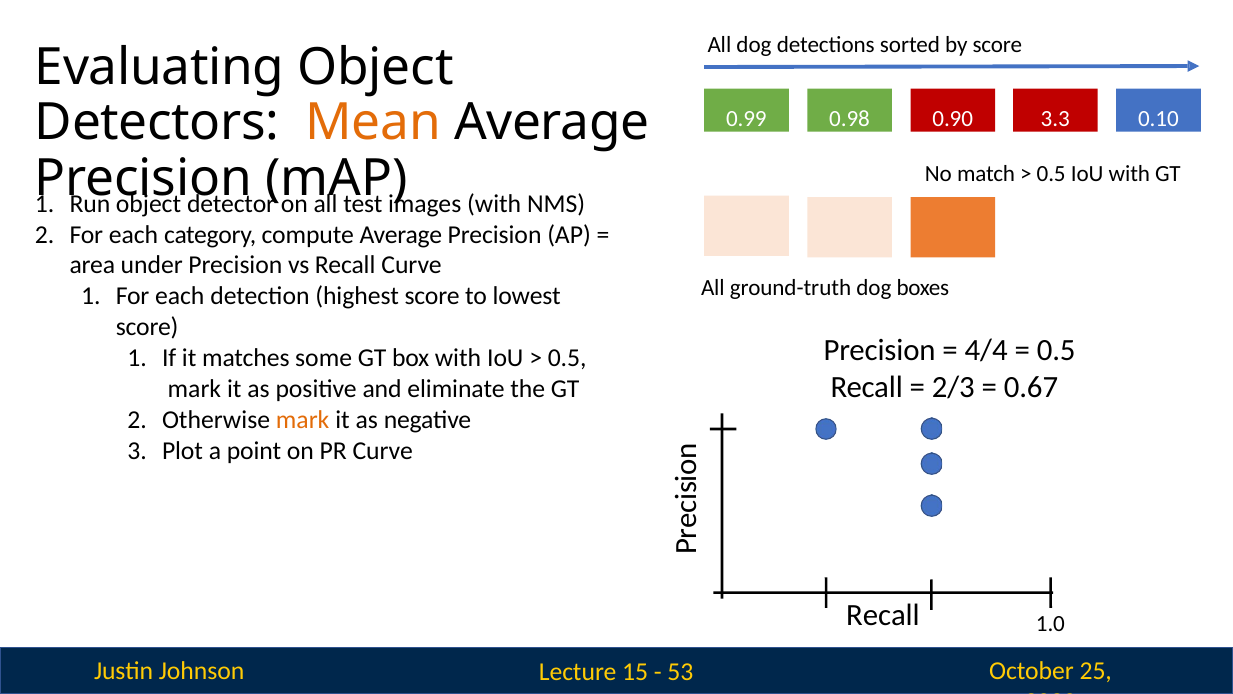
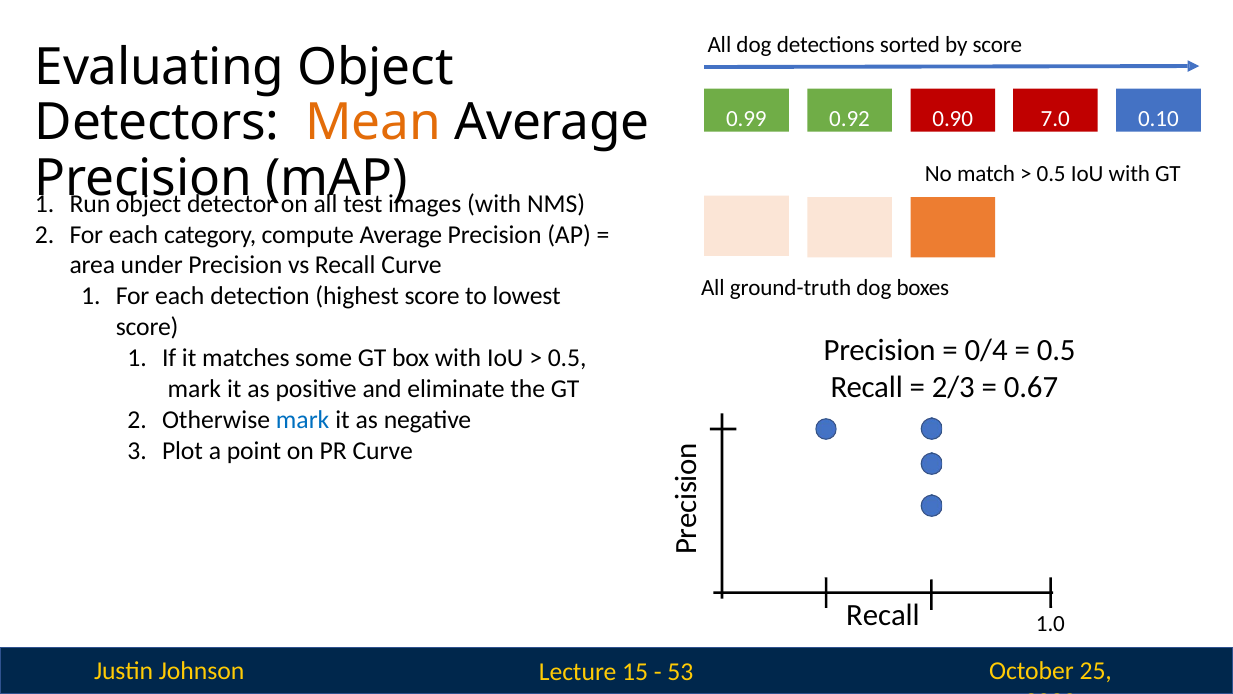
0.98: 0.98 -> 0.92 (850, 119)
3.3: 3.3 -> 7.0 (1055, 119)
4/4: 4/4 -> 0/4 (986, 350)
mark colour: orange -> blue (303, 419)
